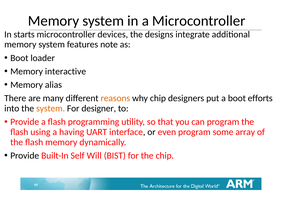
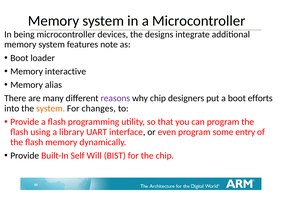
starts: starts -> being (24, 34)
reasons colour: orange -> purple (115, 98)
designer: designer -> changes (99, 109)
having: having -> library (72, 132)
array: array -> entry (245, 132)
